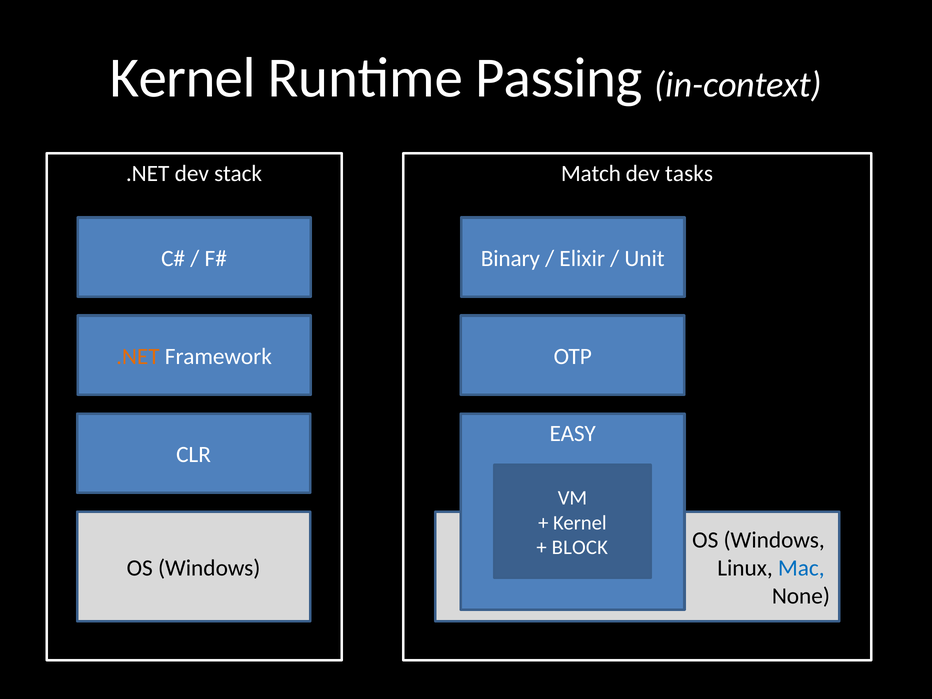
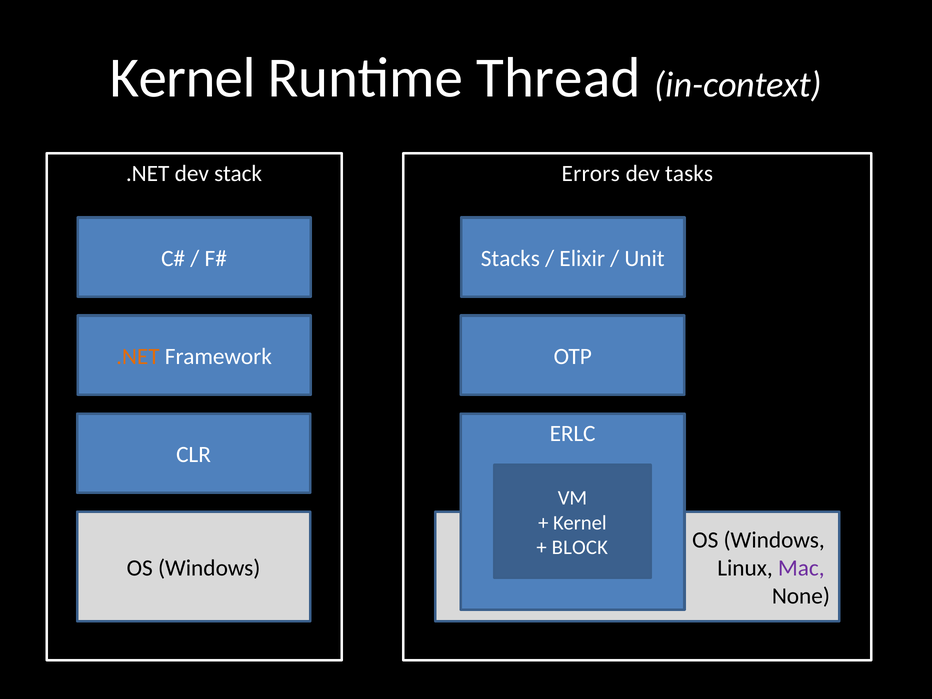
Passing: Passing -> Thread (558, 78)
Match: Match -> Errors (591, 173)
Binary: Binary -> Stacks (510, 259)
EASY: EASY -> ERLC (573, 434)
Mac colour: blue -> purple (801, 568)
